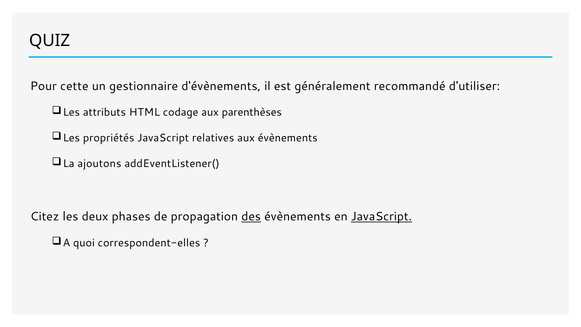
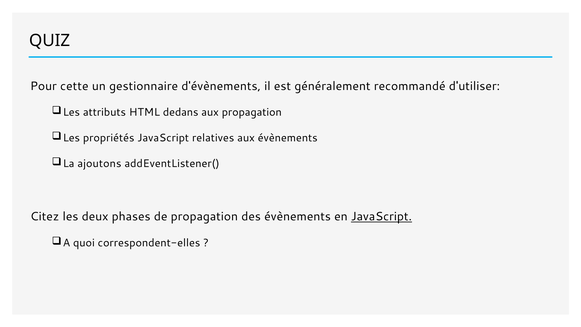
codage: codage -> dedans (181, 112)
aux parenthèses: parenthèses -> propagation (252, 112)
des underline: present -> none (251, 217)
